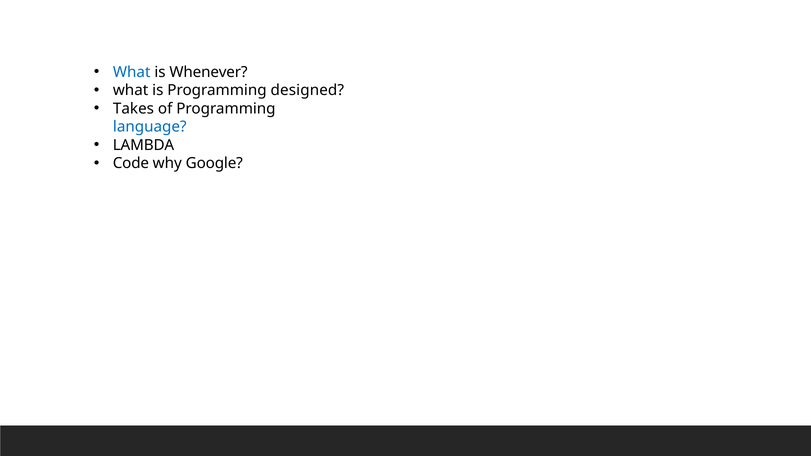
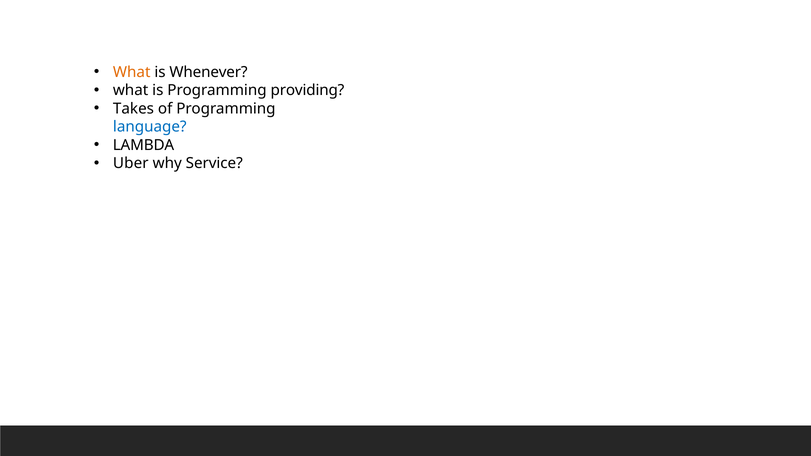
What colour: blue -> orange (132, 72)
designed: designed -> providing (307, 90)
Code: Code -> Uber (131, 163)
Google: Google -> Service (214, 163)
